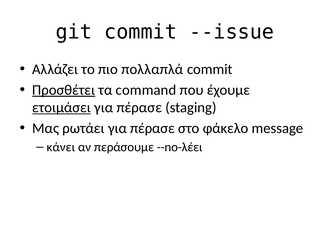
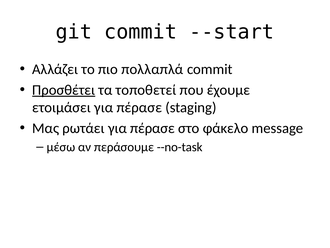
--issue: --issue -> --start (232, 32)
command: command -> τοποθετεί (146, 90)
ετοιμάσει underline: present -> none (62, 107)
κάνει: κάνει -> μέσω (61, 147)
--no-λέει: --no-λέει -> --no-task (180, 147)
